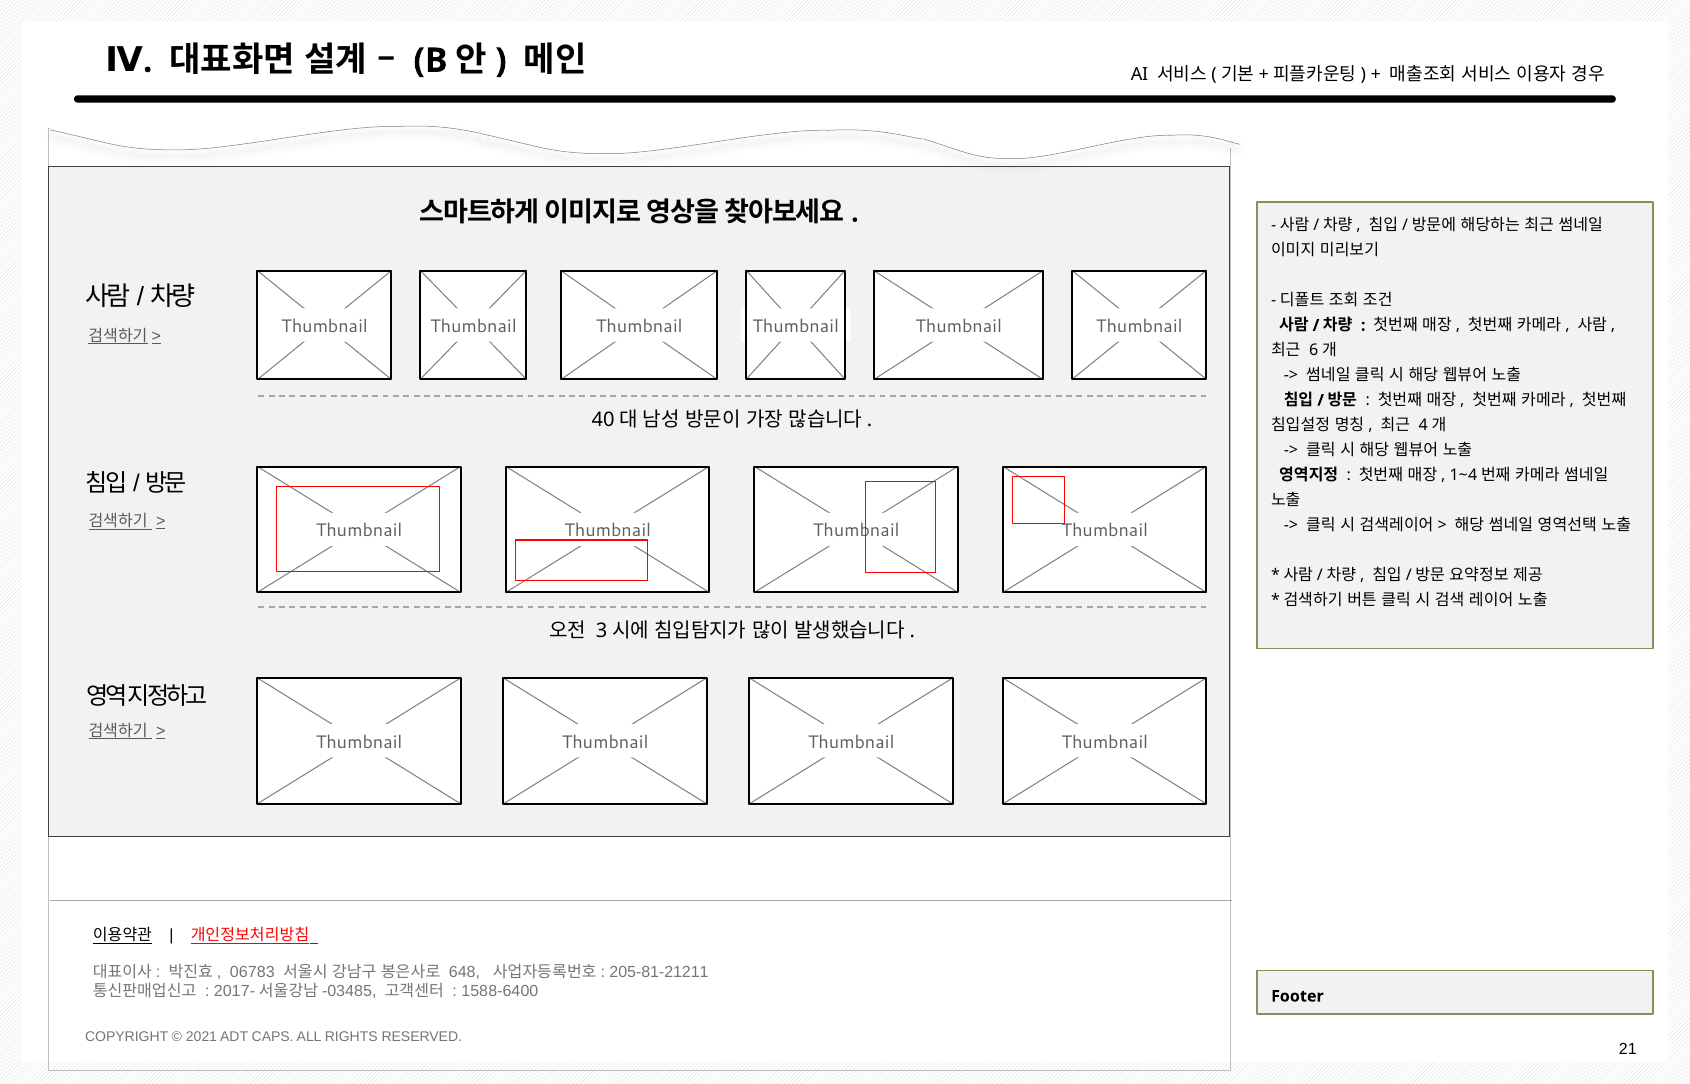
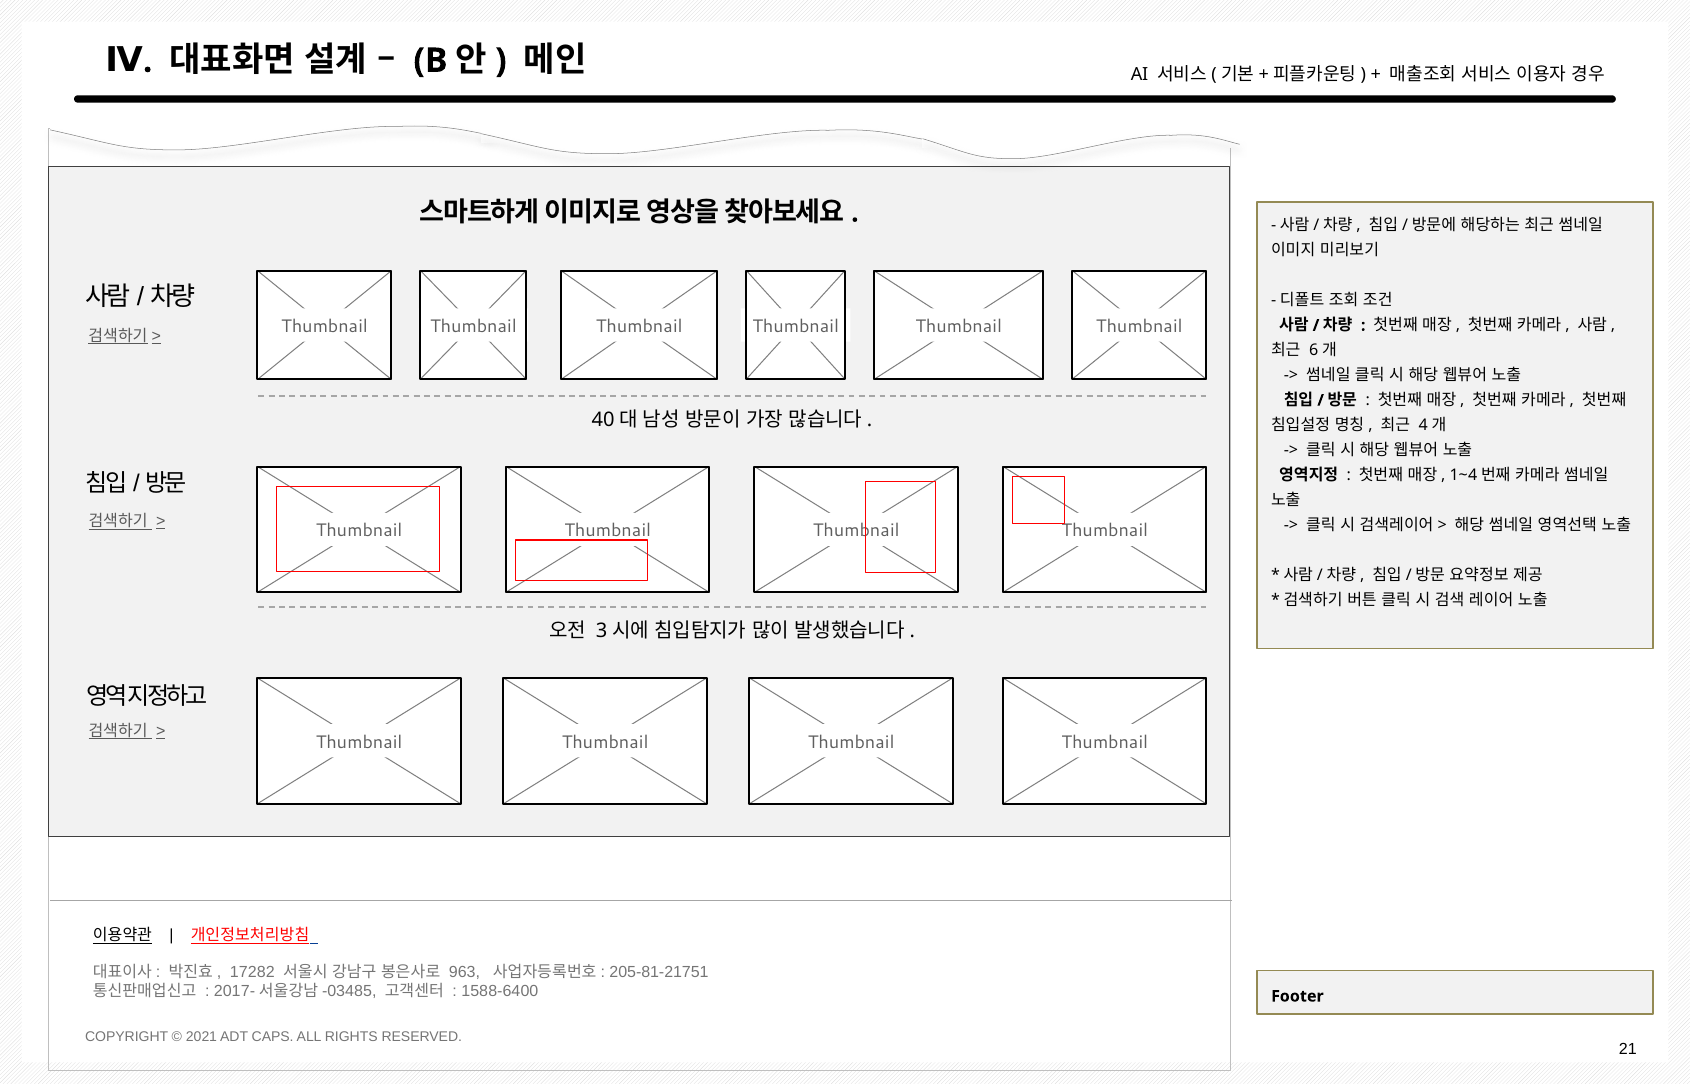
06783: 06783 -> 17282 (252, 972)
648: 648 -> 963 (464, 972)
205-81-21211: 205-81-21211 -> 205-81-21751 (659, 972)
